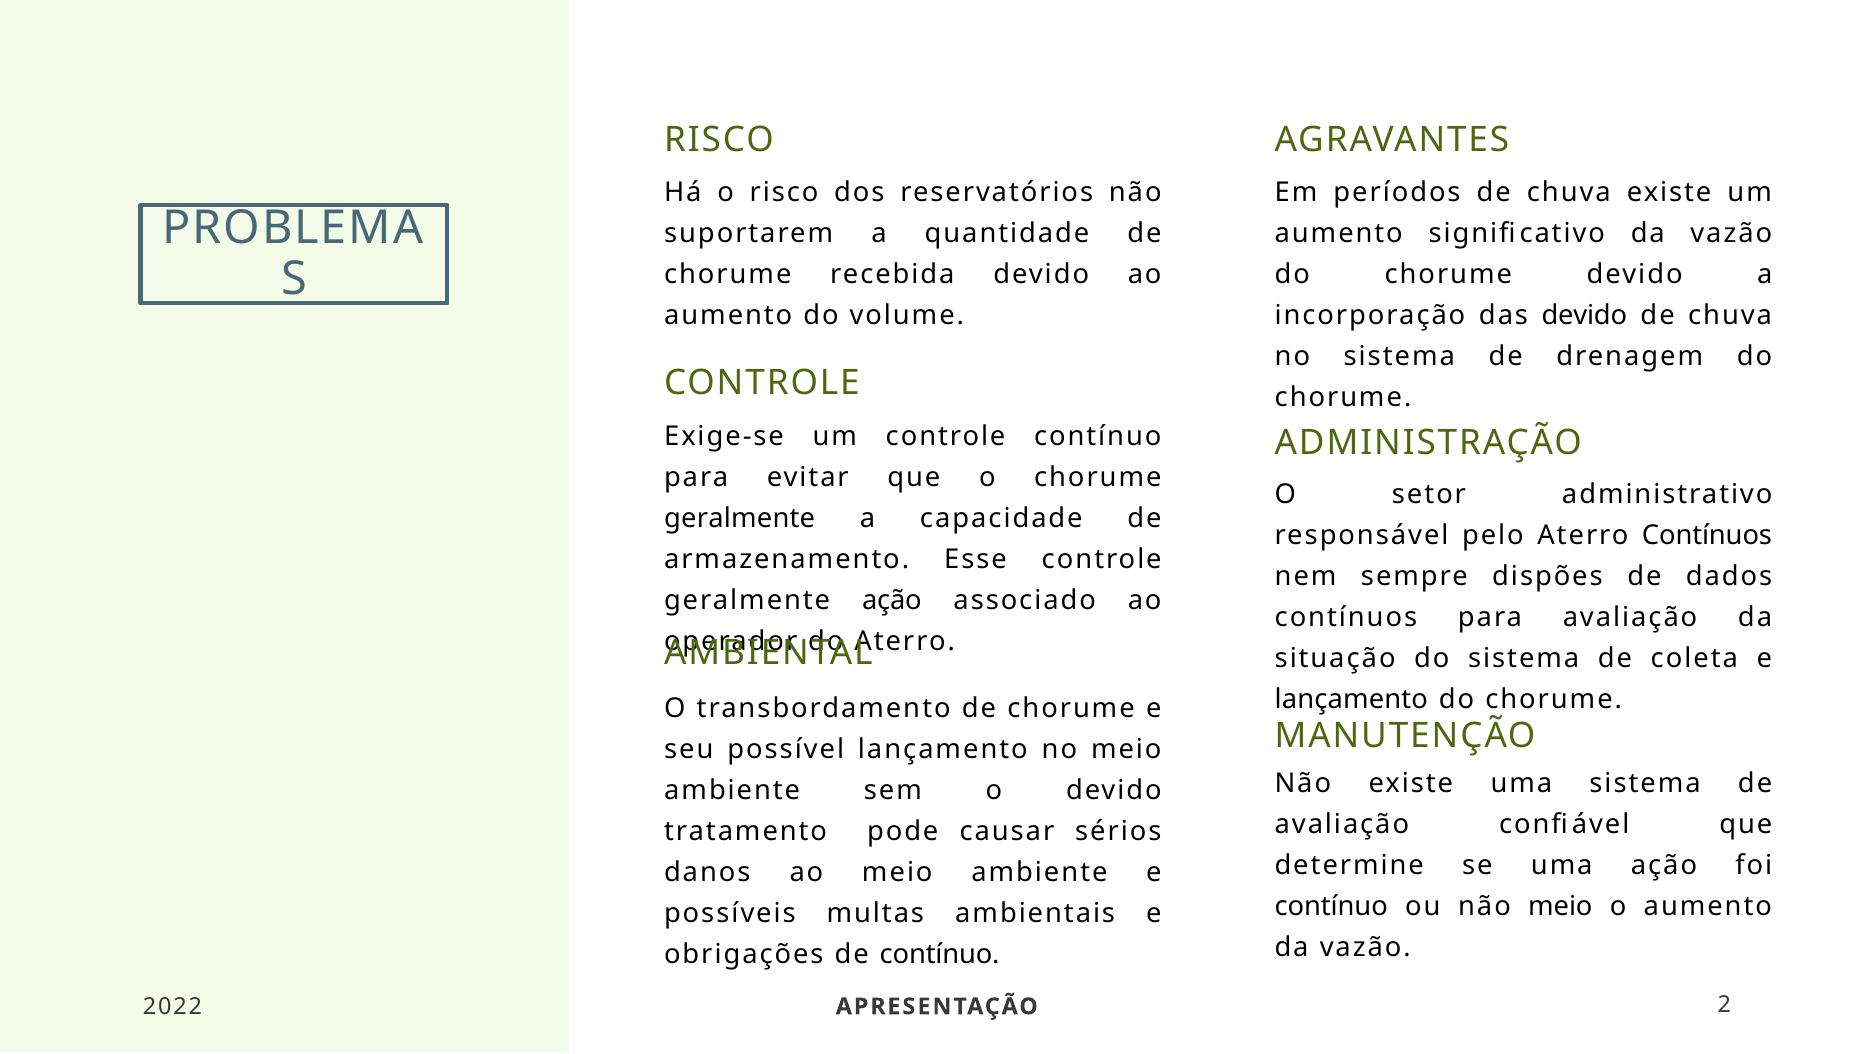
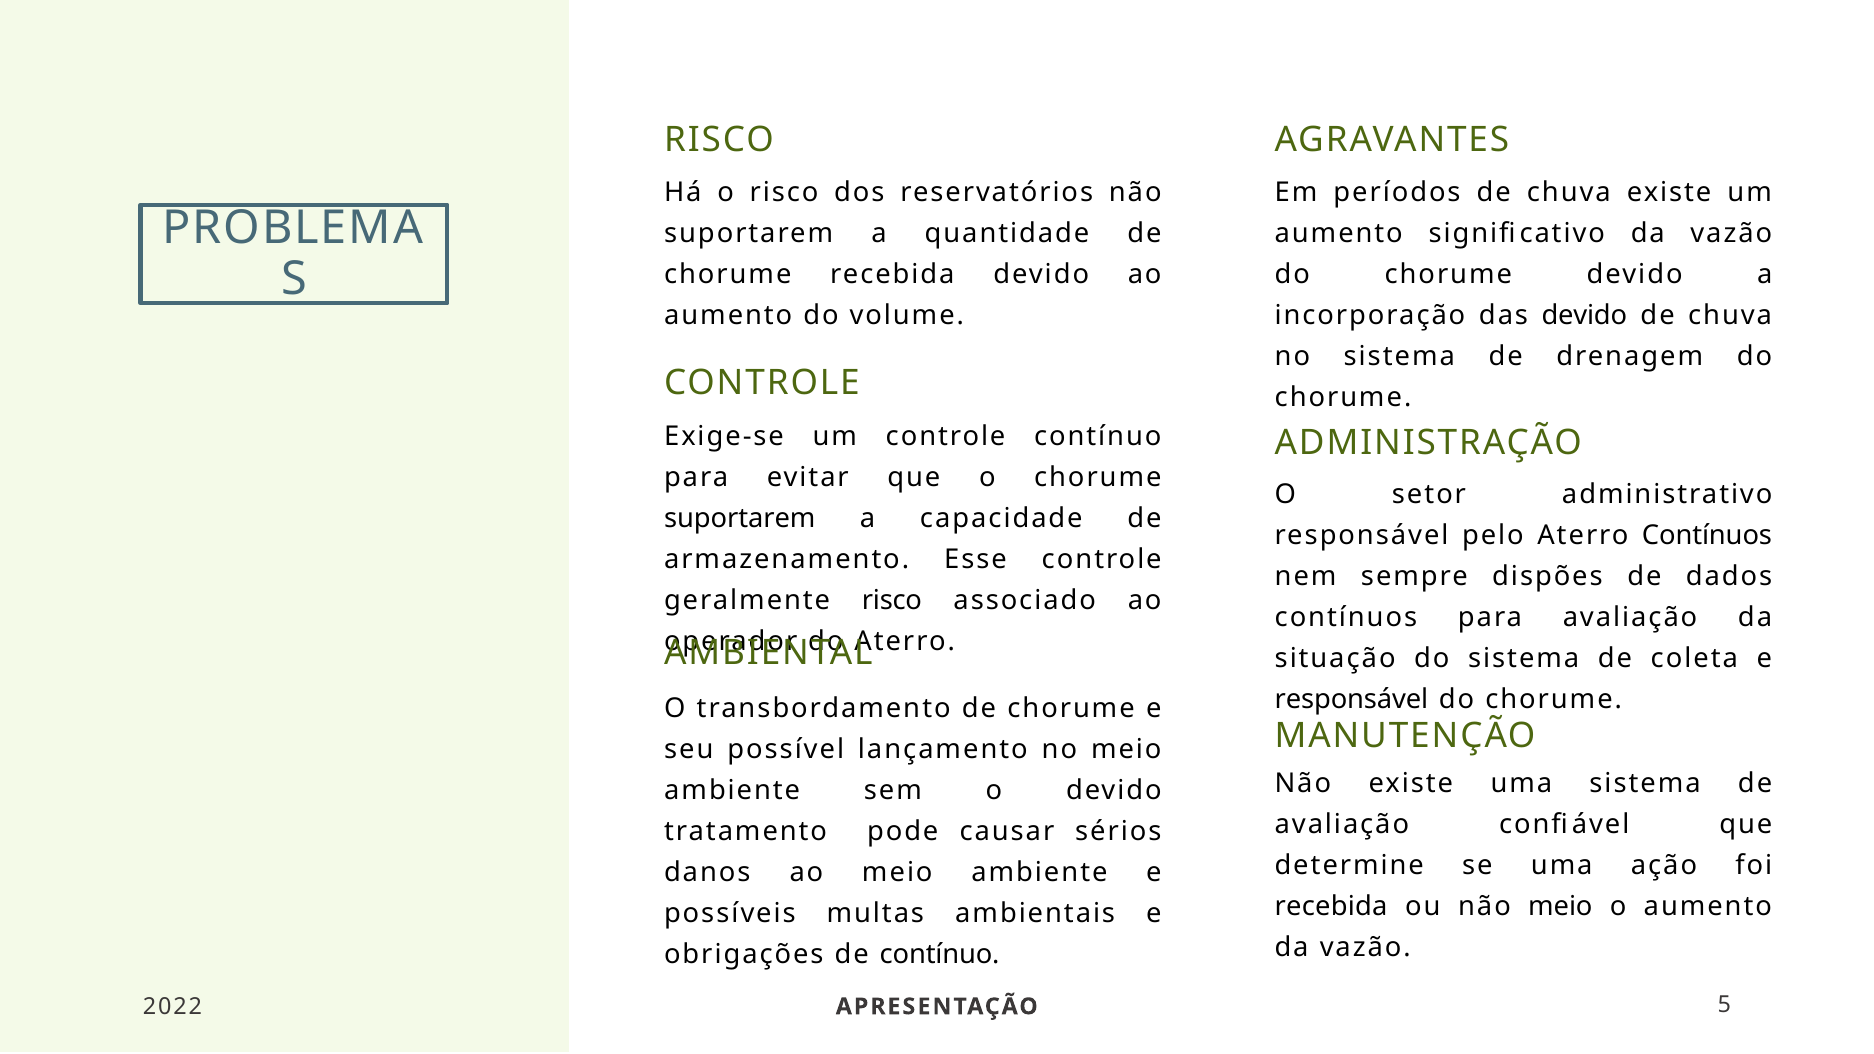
geralmente: geralmente -> suportarem (740, 518)
geralmente ação: ação -> risco (892, 600)
lançamento: lançamento -> responsável (1351, 700)
contínuo: contínuo -> recebida (1331, 906)
2: 2 -> 5 (1724, 1005)
